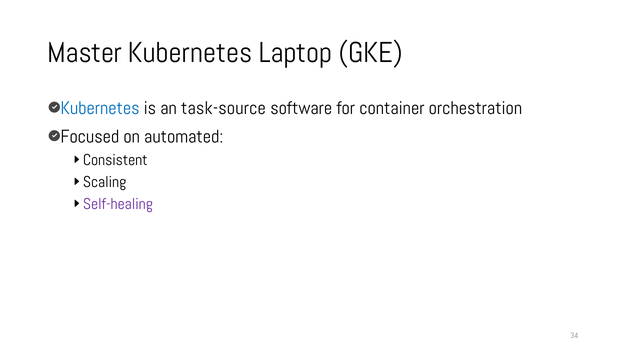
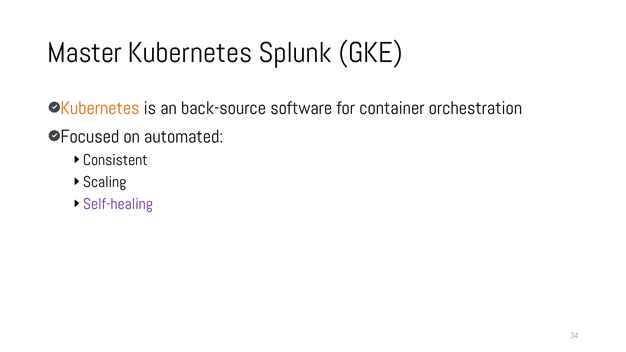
Laptop: Laptop -> Splunk (295, 53)
Kubernetes colour: blue -> orange (100, 108)
task-source: task-source -> back-source (224, 108)
